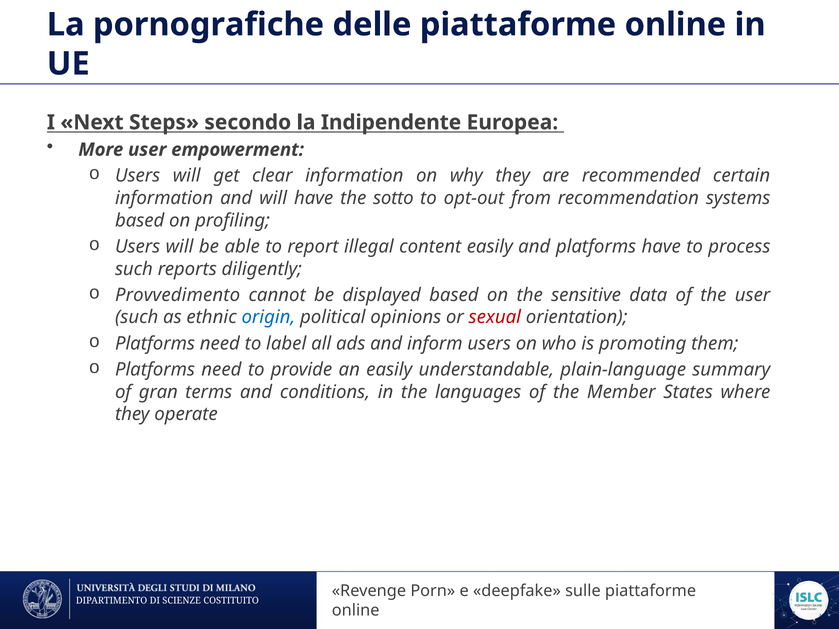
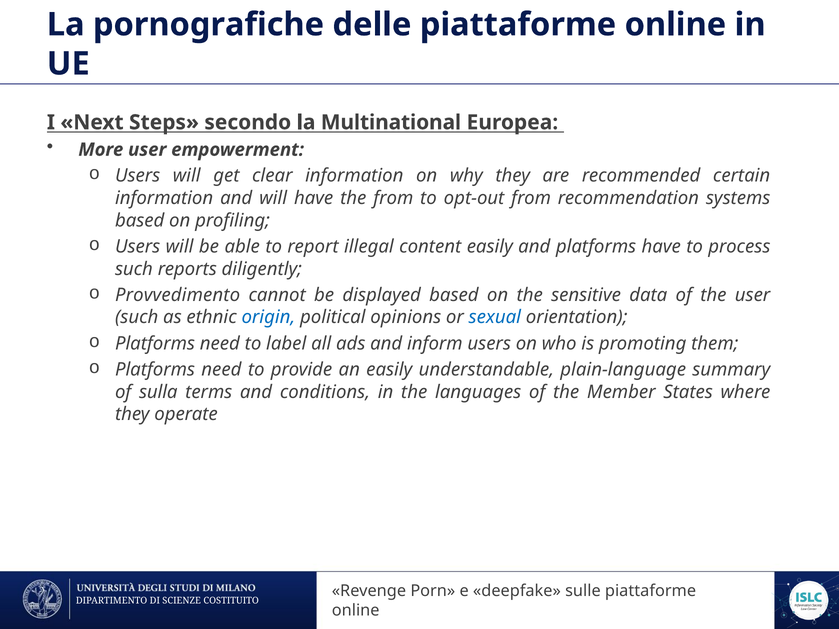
Indipendente: Indipendente -> Multinational (391, 122)
the sotto: sotto -> from (393, 198)
sexual colour: red -> blue (495, 317)
gran: gran -> sulla (158, 392)
